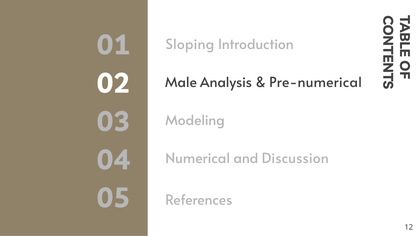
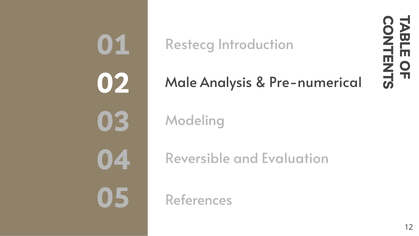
Sloping: Sloping -> Restecg (190, 45)
Numerical: Numerical -> Reversible (198, 158)
Discussion: Discussion -> Evaluation (295, 158)
